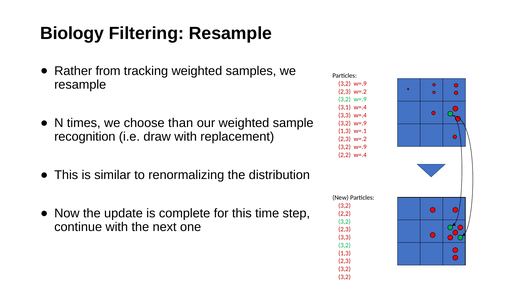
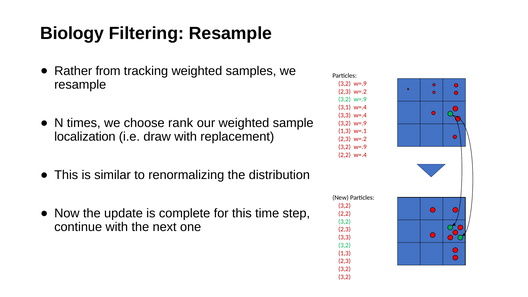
than: than -> rank (181, 123)
recognition: recognition -> localization (85, 137)
